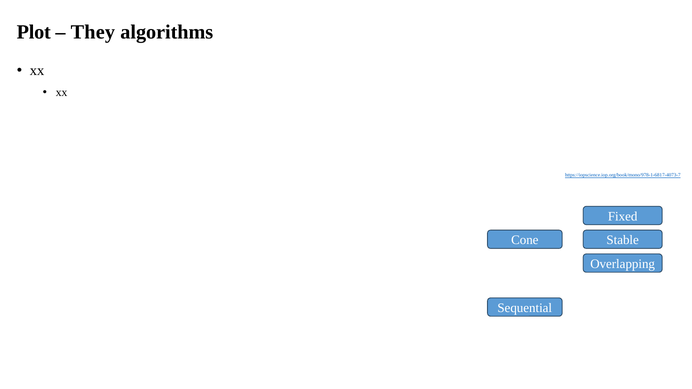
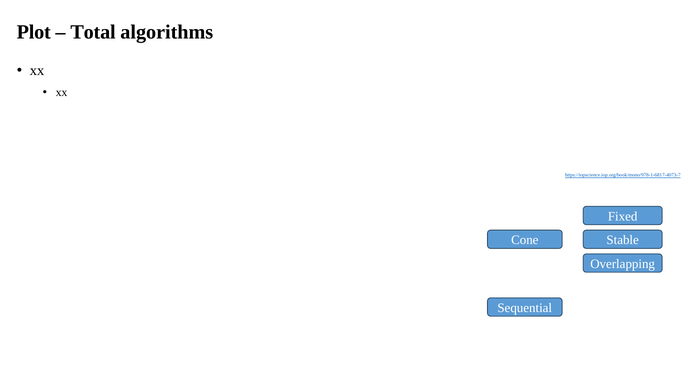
They: They -> Total (93, 32)
